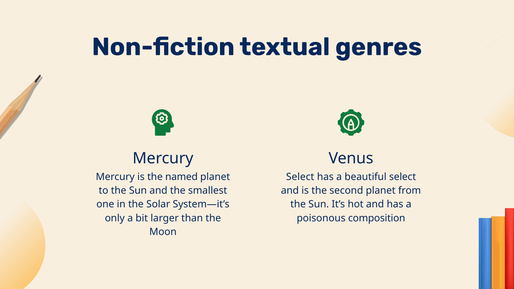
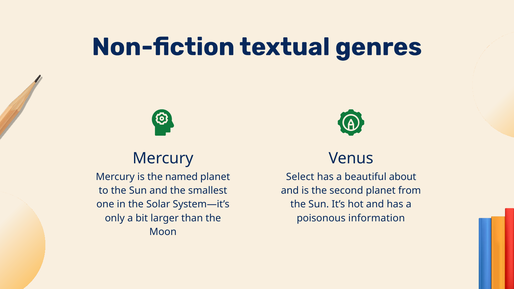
beautiful select: select -> about (403, 177)
composition: composition -> information (377, 218)
